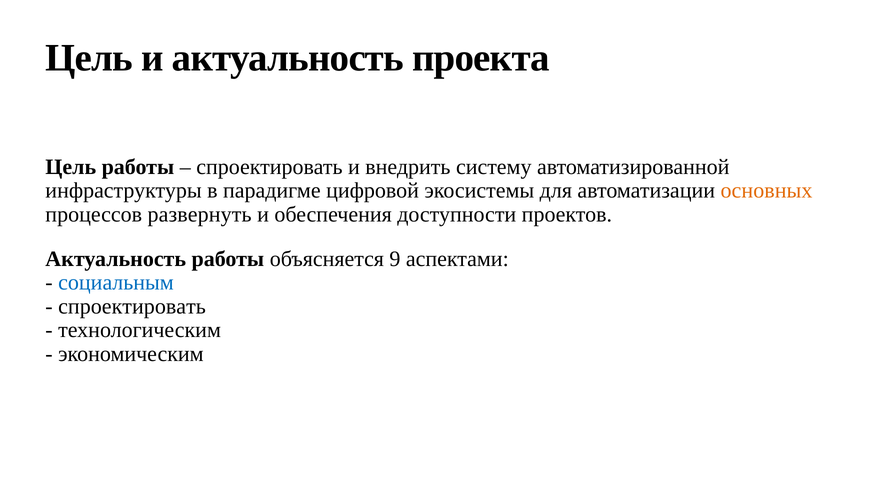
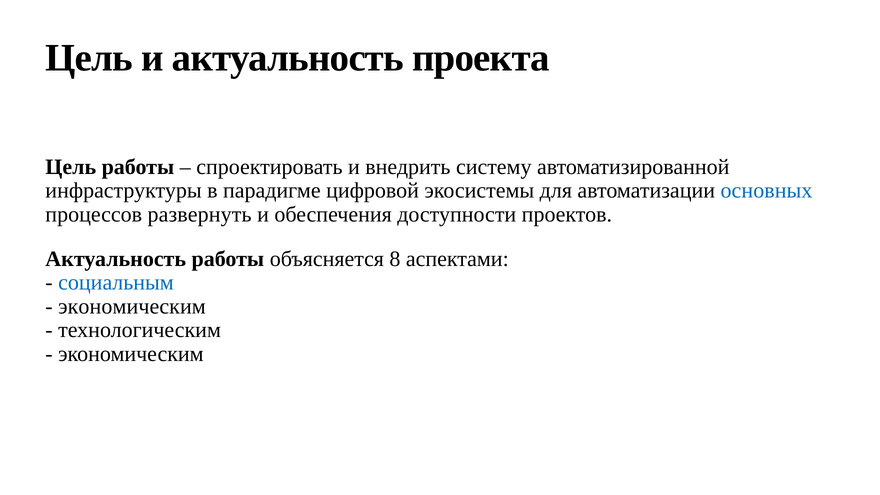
основных colour: orange -> blue (766, 191)
9: 9 -> 8 (395, 259)
спроектировать: спроектировать -> экономическим (132, 306)
